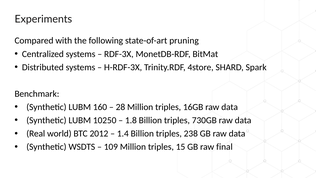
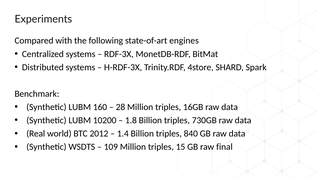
pruning: pruning -> engines (184, 41)
10250: 10250 -> 10200 (105, 120)
238: 238 -> 840 (191, 133)
